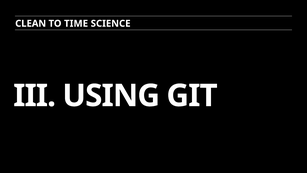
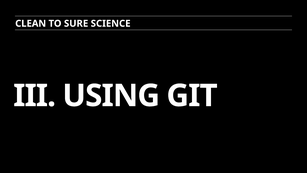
TIME: TIME -> SURE (76, 23)
